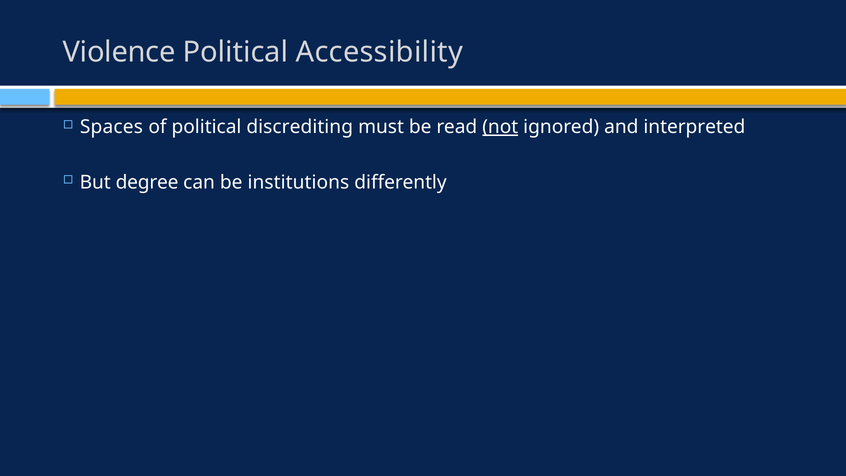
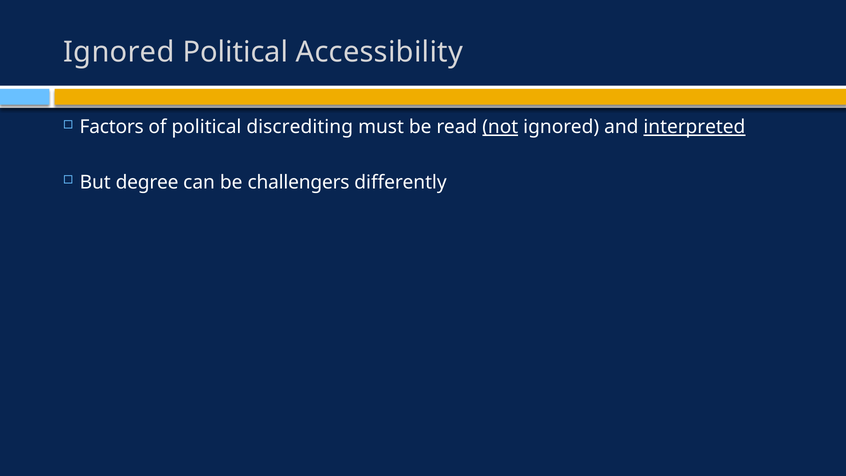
Violence: Violence -> Ignored (119, 52)
Spaces: Spaces -> Factors (112, 127)
interpreted underline: none -> present (694, 127)
institutions: institutions -> challengers (299, 182)
